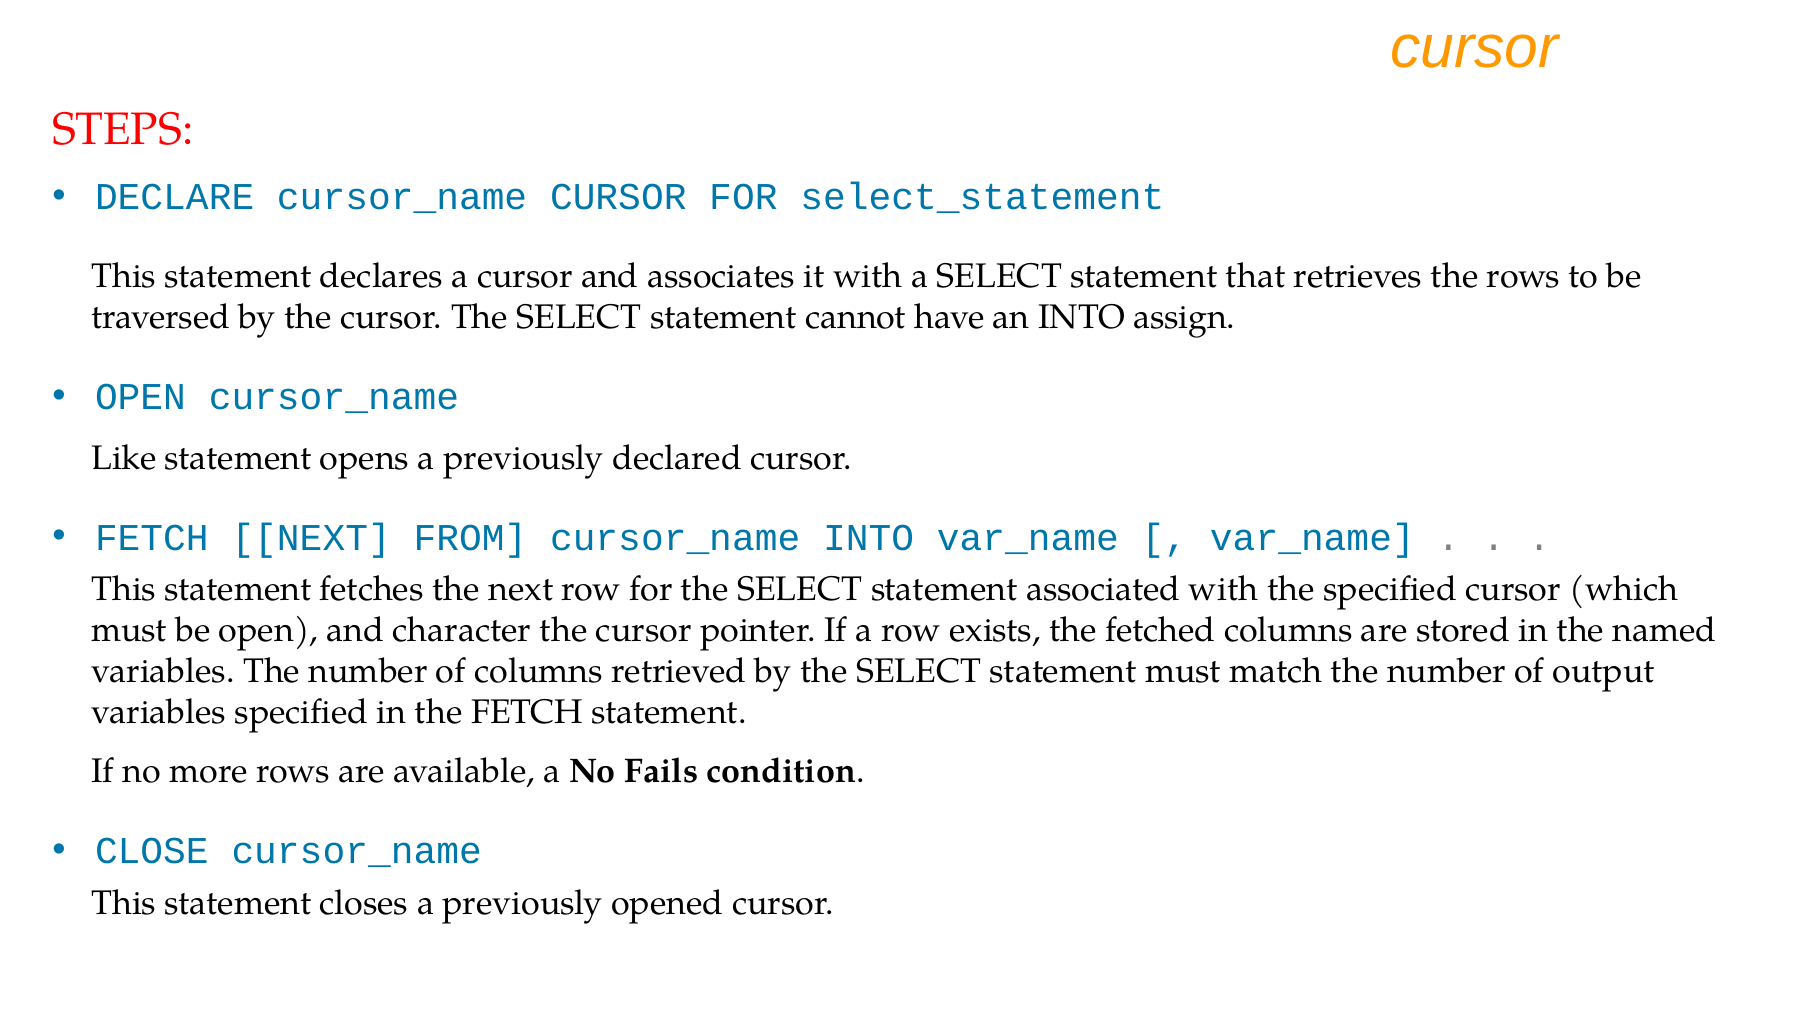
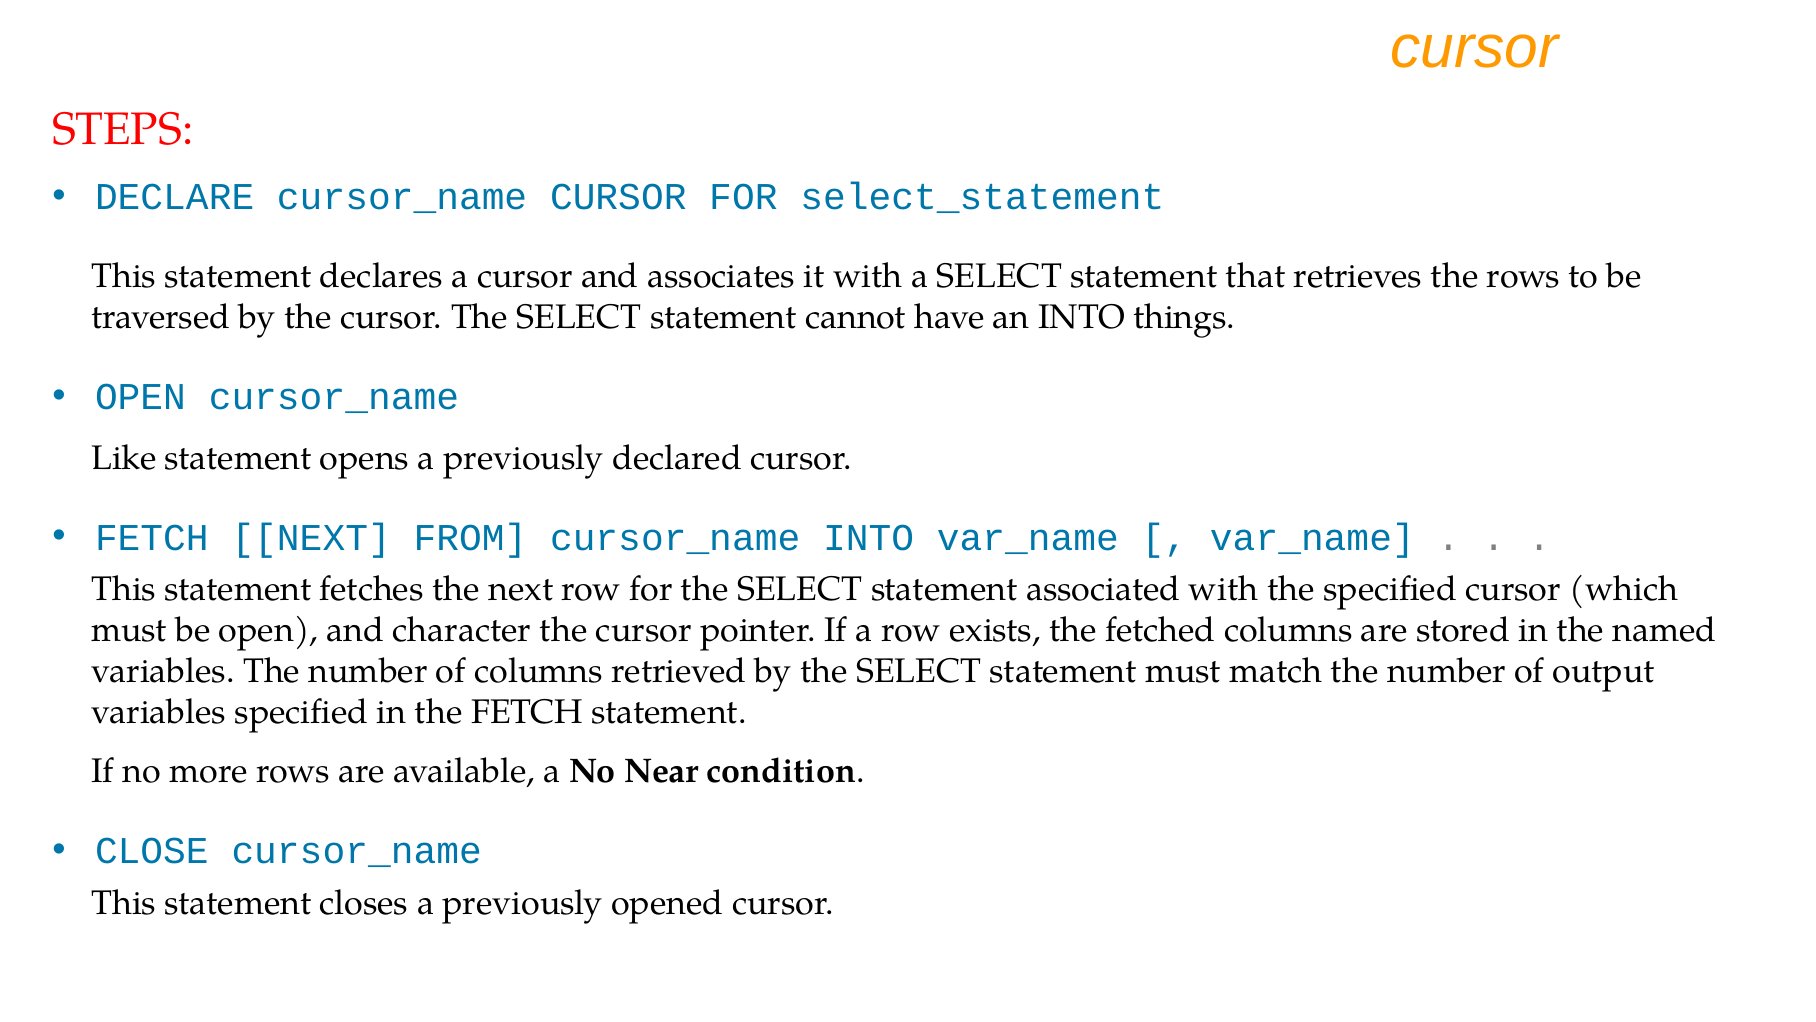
assign: assign -> things (1184, 317)
Fails: Fails -> Near (661, 771)
